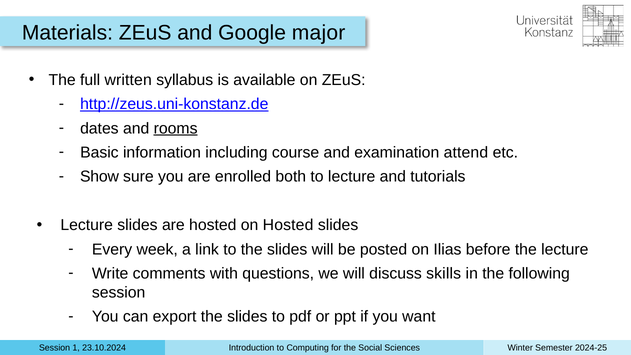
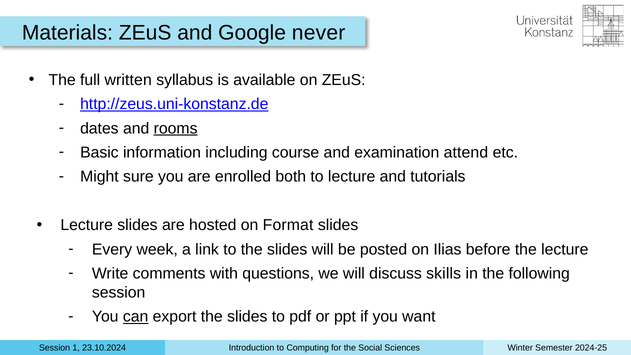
major: major -> never (319, 33)
Show: Show -> Might (99, 177)
on Hosted: Hosted -> Format (288, 225)
can underline: none -> present (136, 317)
